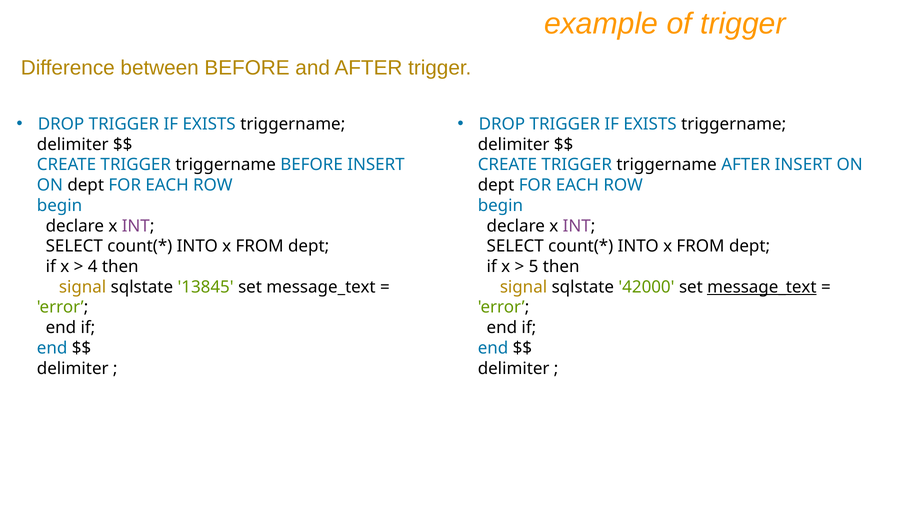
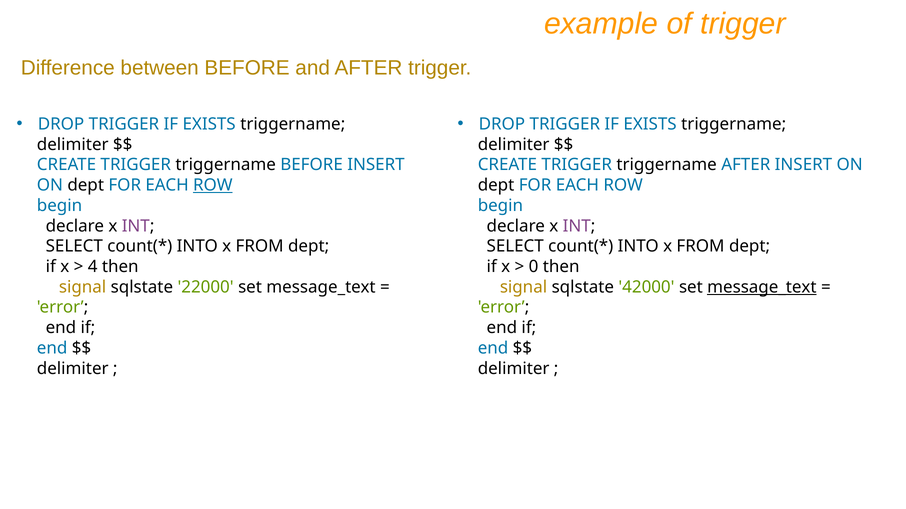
ROW underline: none -> present (213, 185)
5: 5 -> 0 (534, 267)
13845: 13845 -> 22000 (206, 287)
